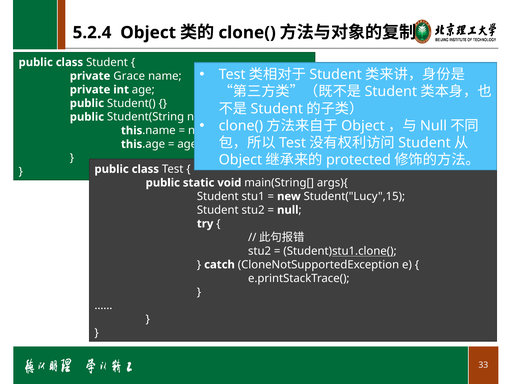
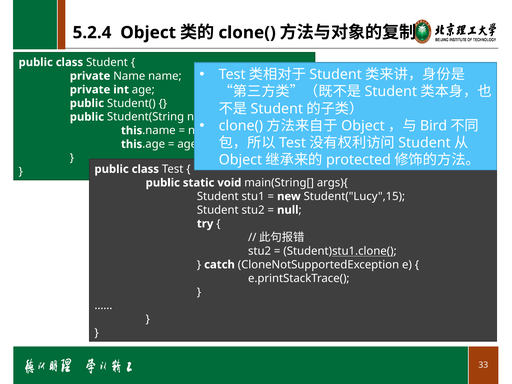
private Grace: Grace -> Name (129, 76)
Null: Null -> Bird (434, 126)
